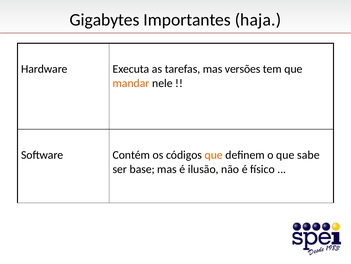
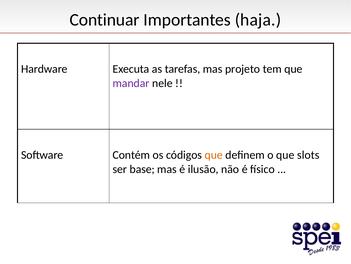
Gigabytes: Gigabytes -> Continuar (105, 20)
versões: versões -> projeto (243, 69)
mandar colour: orange -> purple (131, 83)
sabe: sabe -> slots (308, 154)
